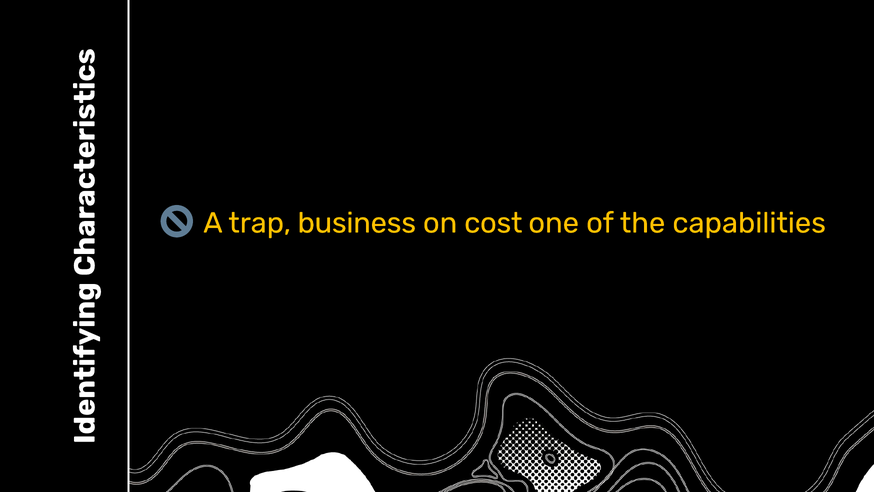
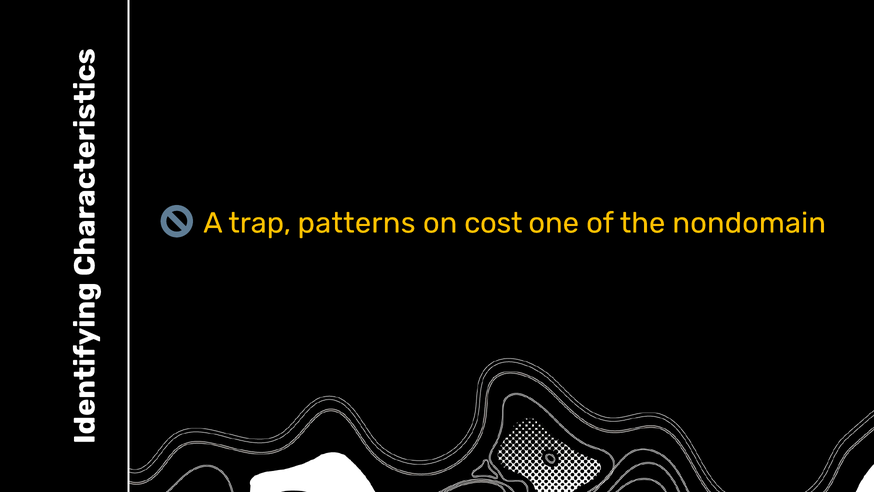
business: business -> patterns (357, 223)
capabilities: capabilities -> nondomain (749, 223)
